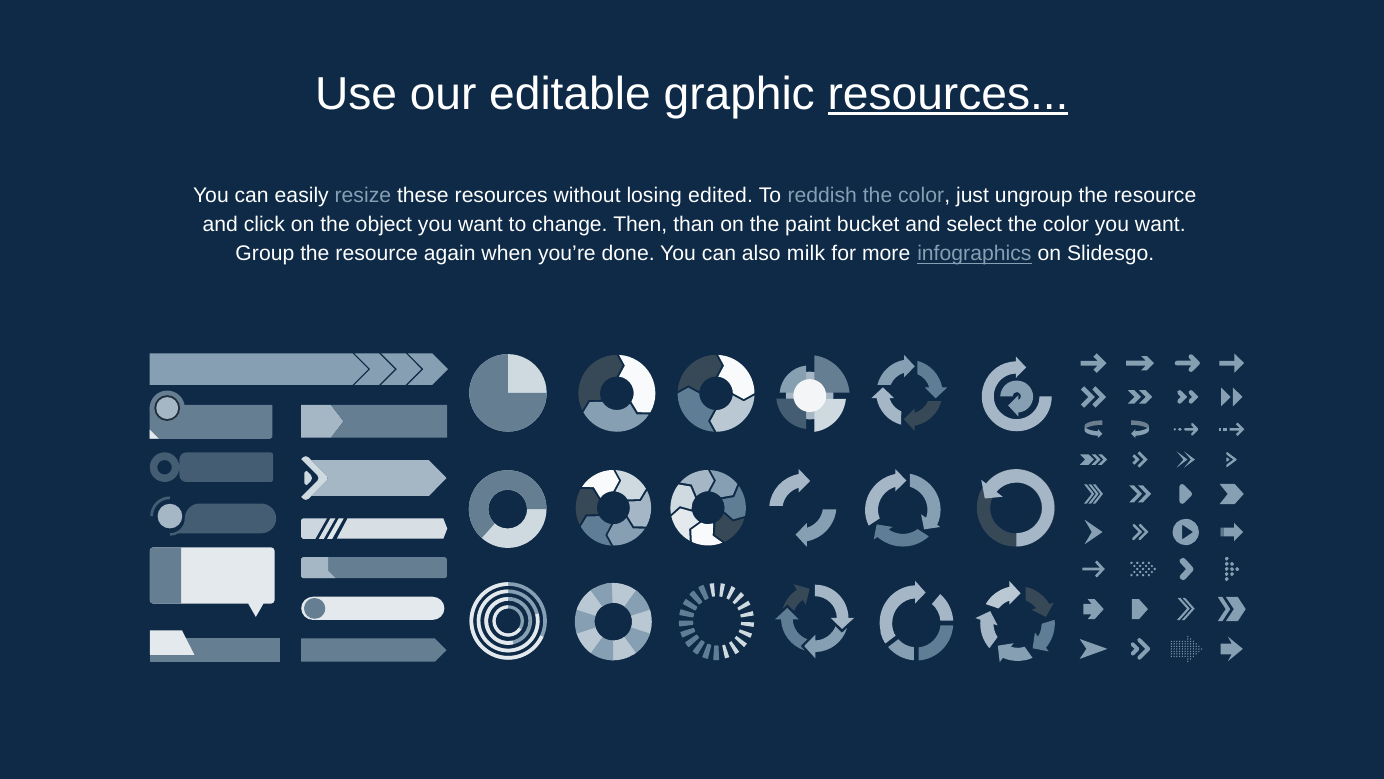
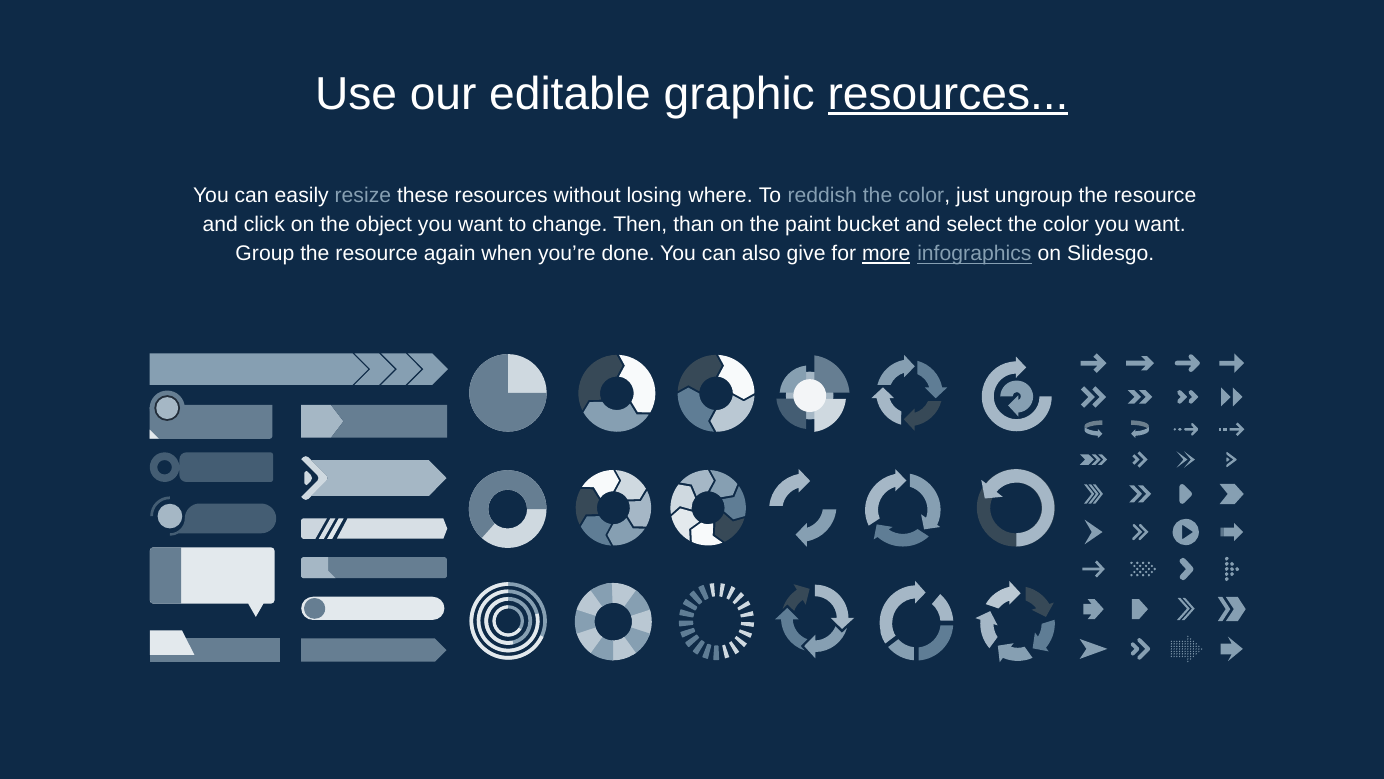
edited: edited -> where (721, 196)
milk: milk -> give (806, 254)
more underline: none -> present (886, 254)
